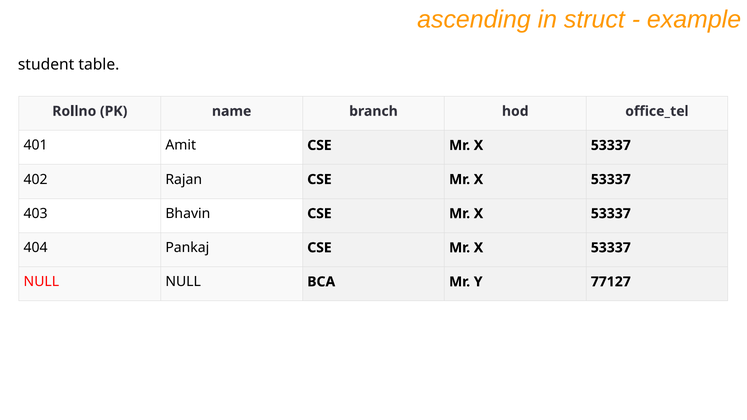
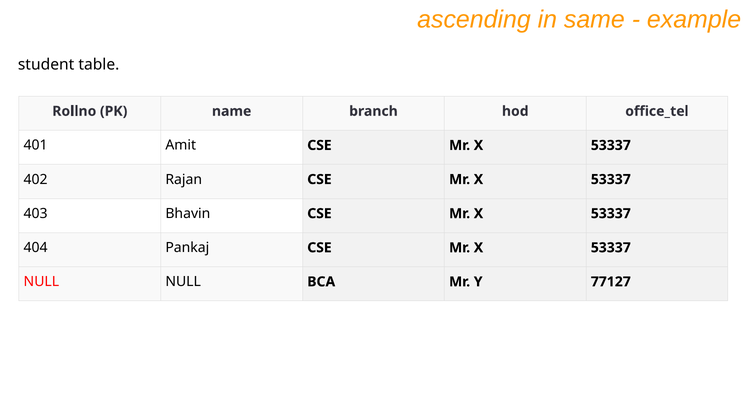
struct: struct -> same (594, 19)
